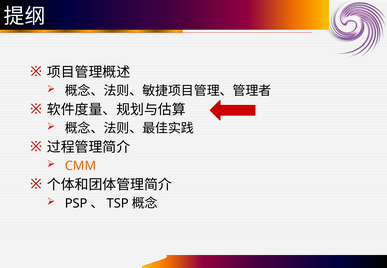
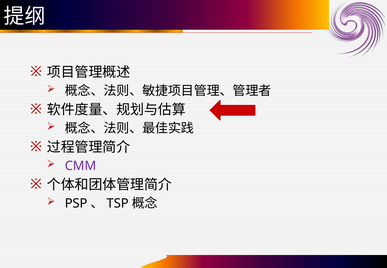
CMM colour: orange -> purple (81, 166)
